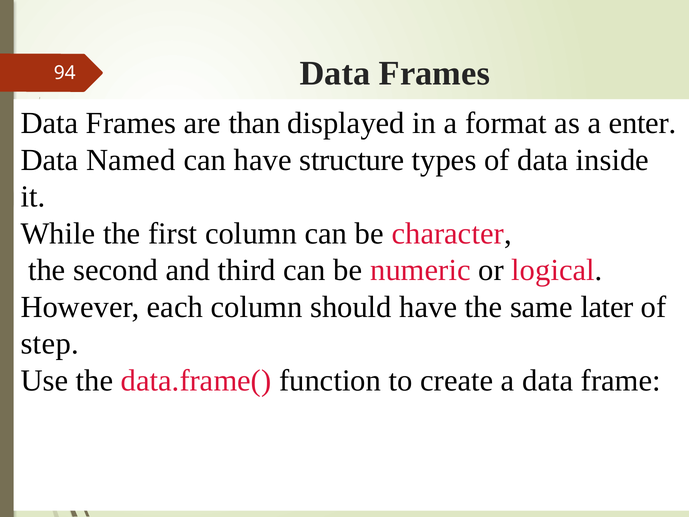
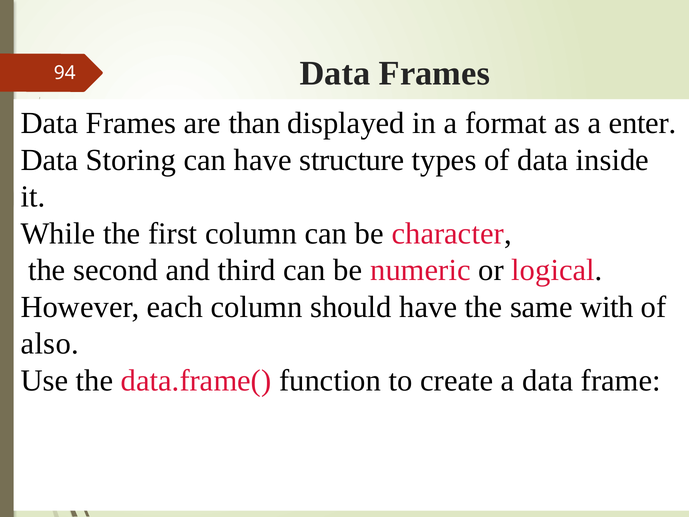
Named: Named -> Storing (131, 160)
later: later -> with (607, 307)
step: step -> also (50, 344)
